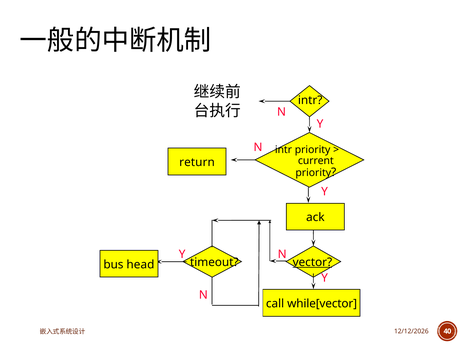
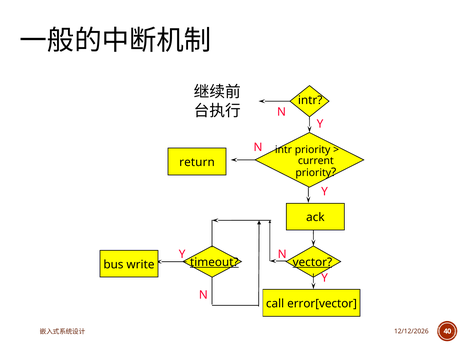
timeout underline: none -> present (214, 262)
head: head -> write (140, 264)
while[vector: while[vector -> error[vector (322, 303)
